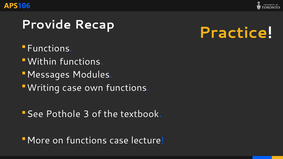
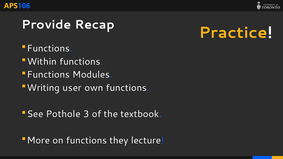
Messages: Messages -> Functions (48, 75)
Writing case: case -> user (72, 88)
functions case: case -> they (119, 140)
